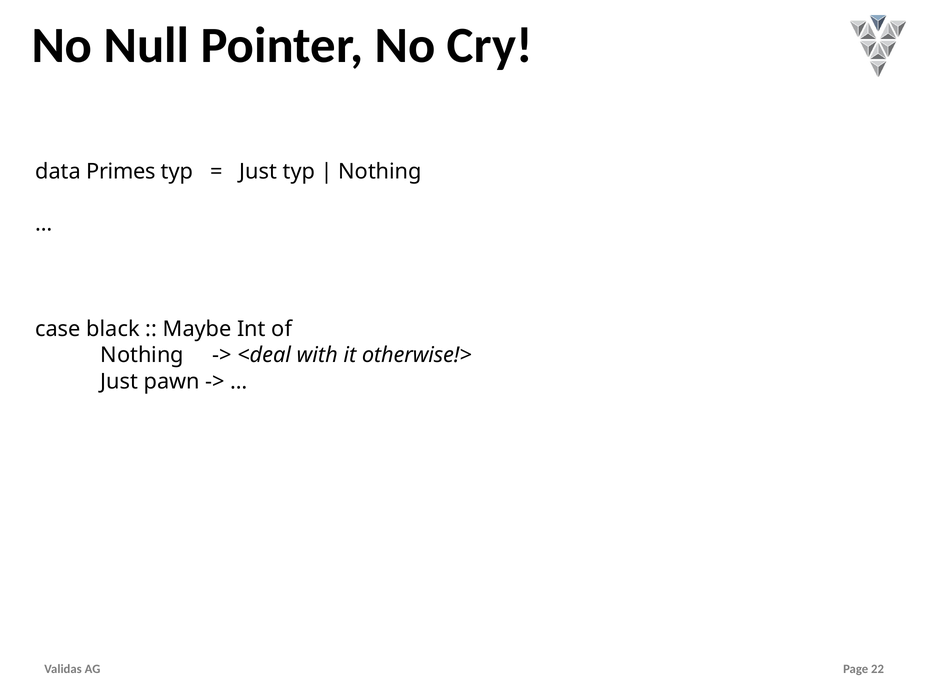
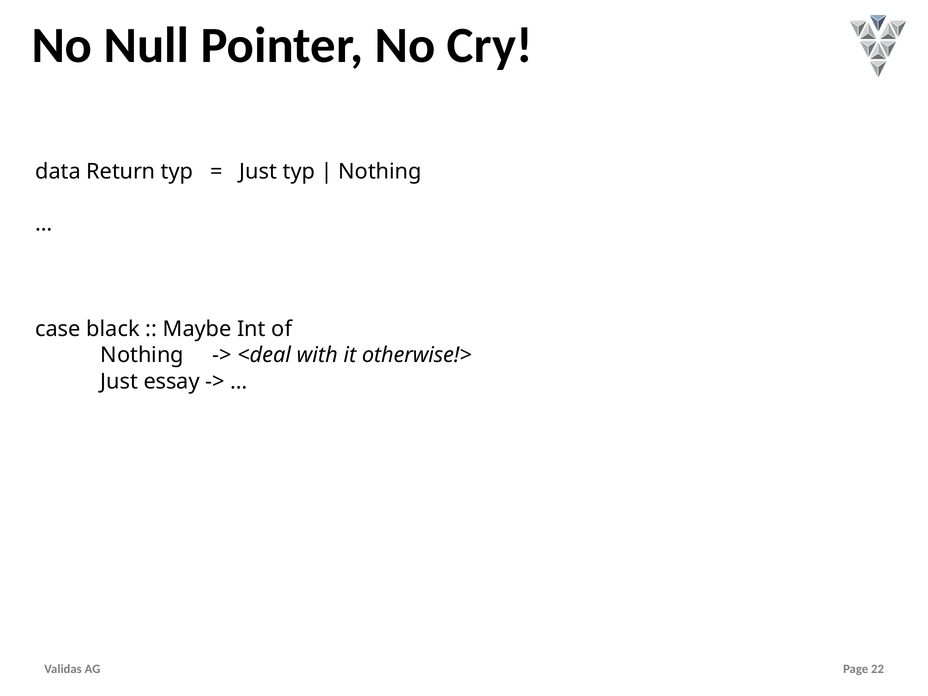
Primes: Primes -> Return (121, 171)
pawn: pawn -> essay (172, 381)
